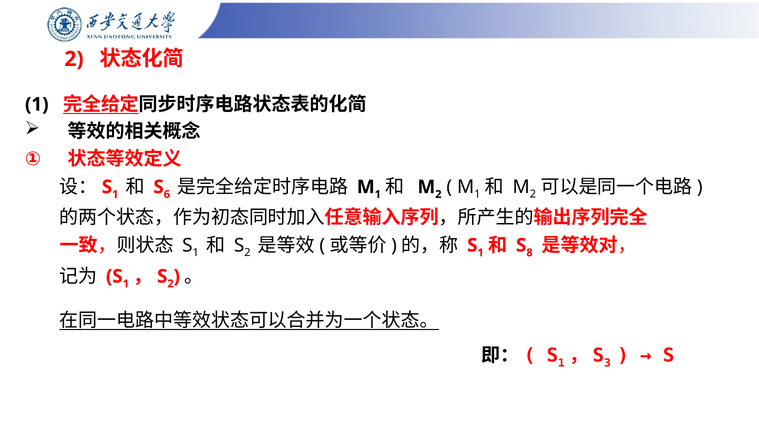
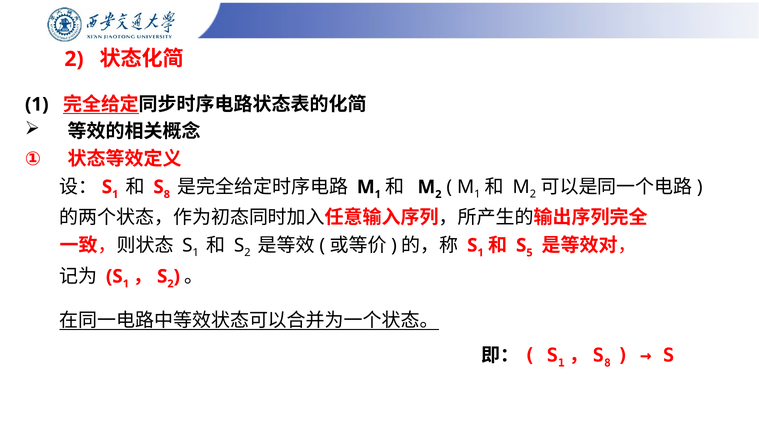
S 6: 6 -> 8 (167, 194)
8: 8 -> 5 (529, 253)
3: 3 -> 8 (607, 363)
